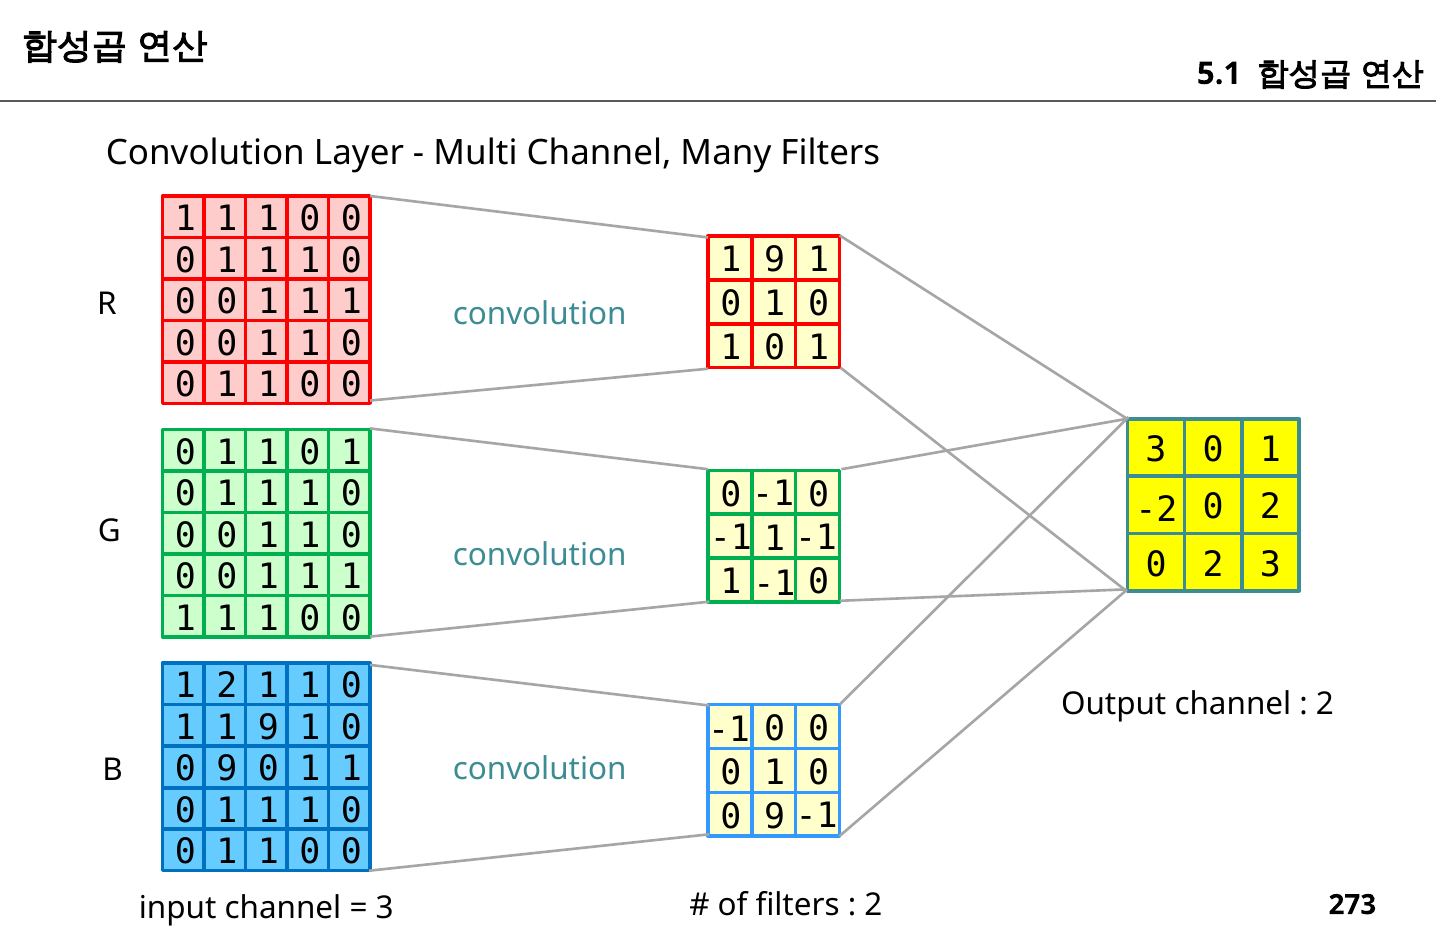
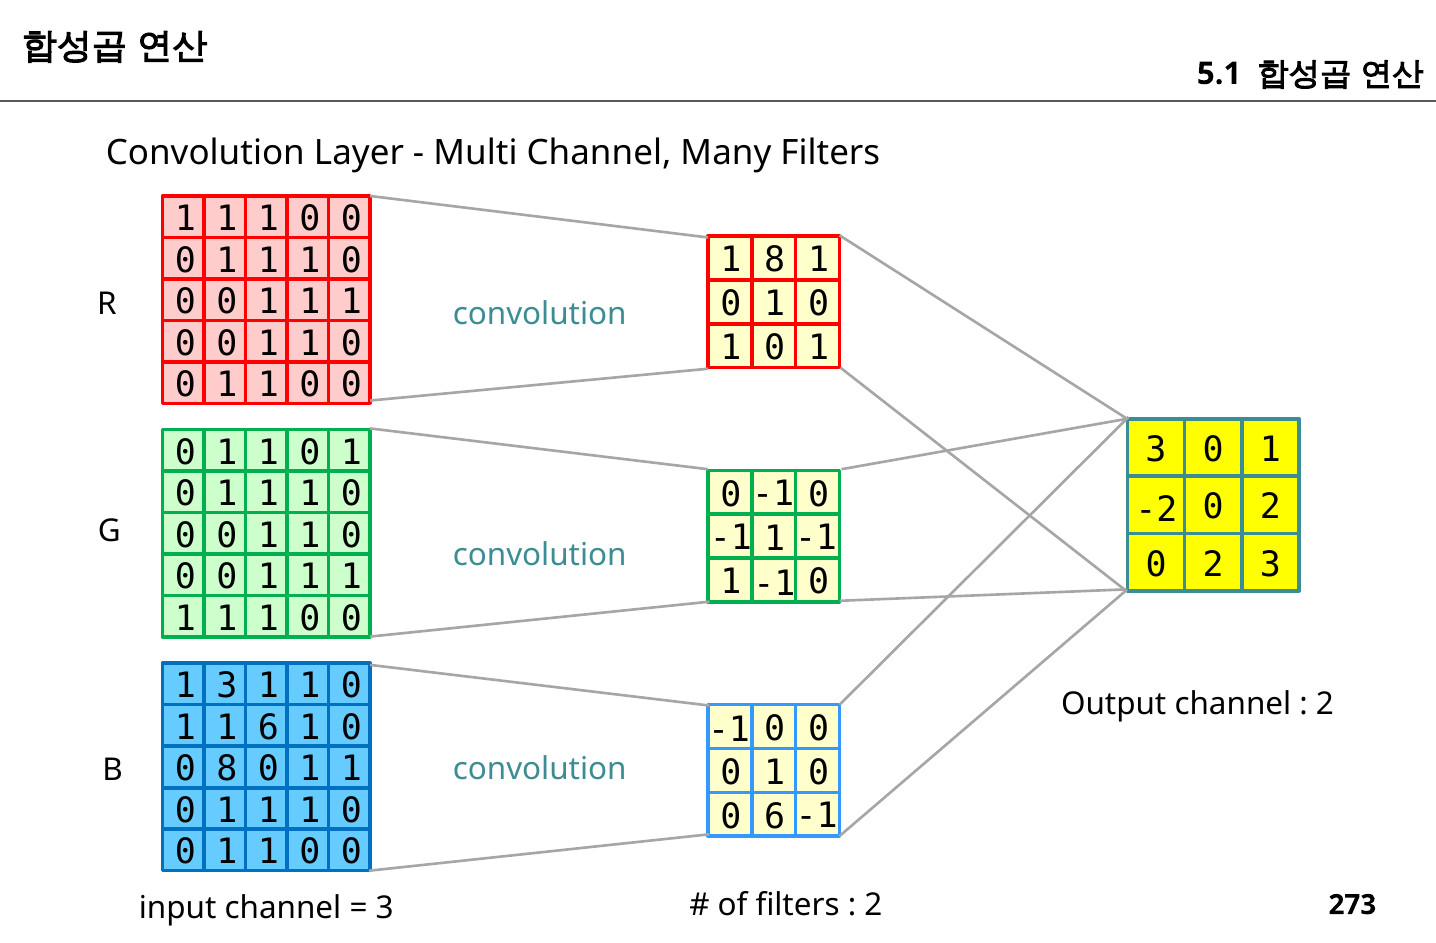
9: 9 -> 8 (775, 260)
1 2: 2 -> 3 (227, 687)
1 1 9: 9 -> 6 (268, 728)
9: 9 -> 8 (227, 770)
9: 9 -> 6 (775, 817)
